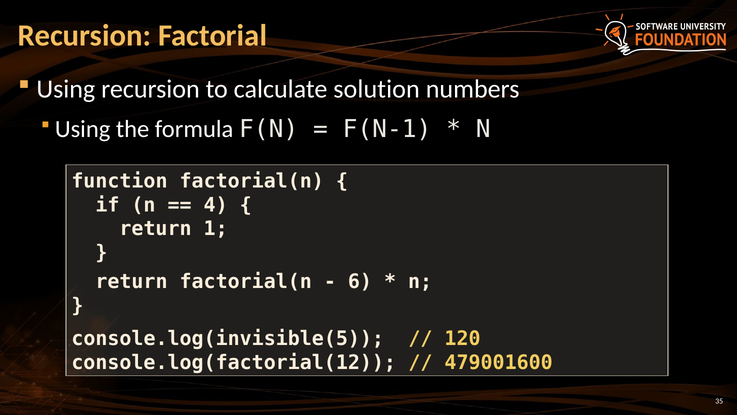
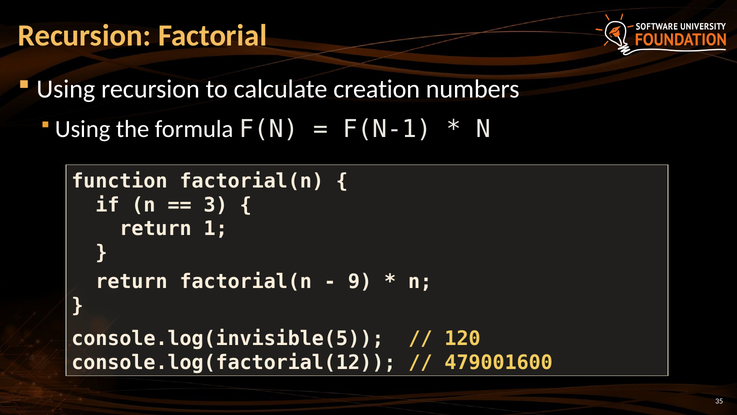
solution: solution -> creation (377, 89)
4: 4 -> 3 (216, 205)
6: 6 -> 9 (360, 281)
